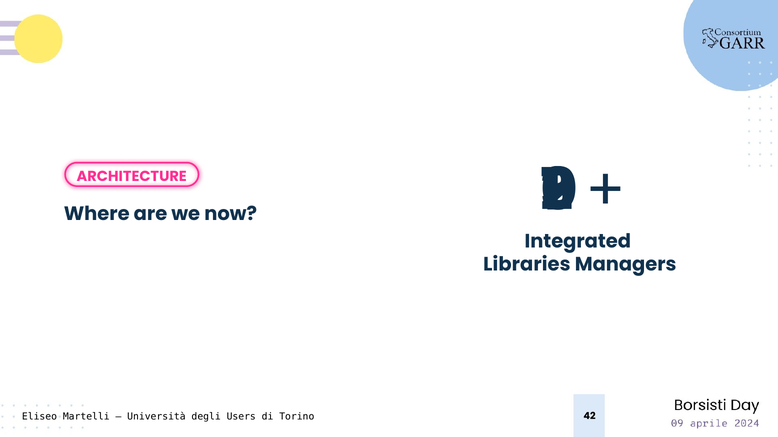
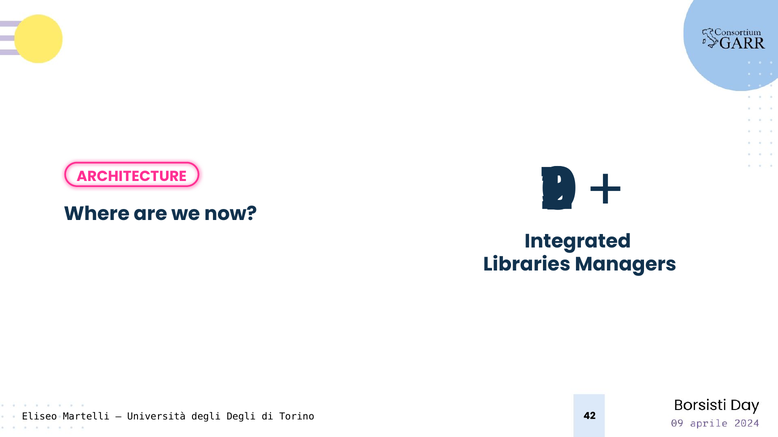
degli Users: Users -> Degli (241, 417)
